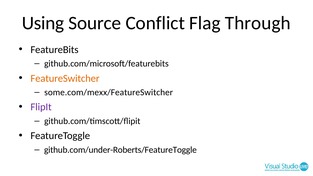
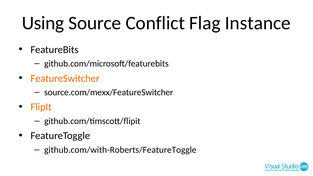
Through: Through -> Instance (258, 23)
some.com/mexx/FeatureSwitcher: some.com/mexx/FeatureSwitcher -> source.com/mexx/FeatureSwitcher (109, 92)
FlipIt colour: purple -> orange (41, 107)
github.com/under-Roberts/FeatureToggle: github.com/under-Roberts/FeatureToggle -> github.com/with-Roberts/FeatureToggle (120, 150)
